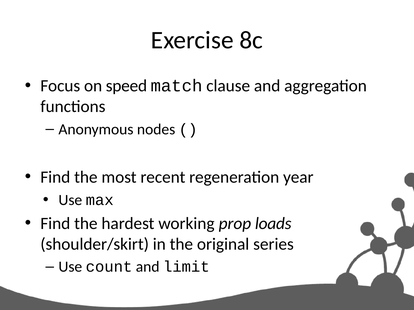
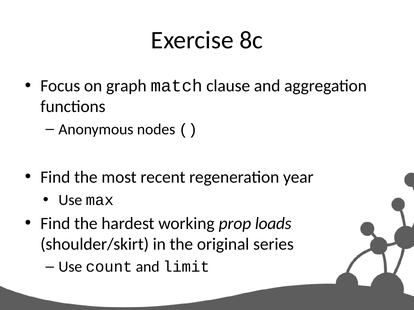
speed: speed -> graph (126, 86)
